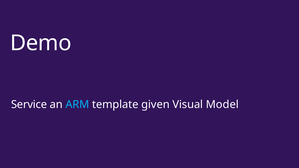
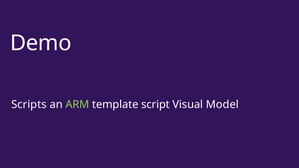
Service: Service -> Scripts (29, 105)
ARM colour: light blue -> light green (77, 105)
given: given -> script (156, 105)
